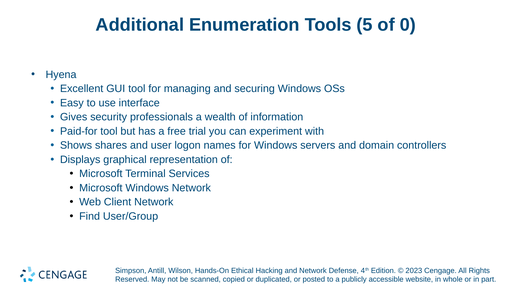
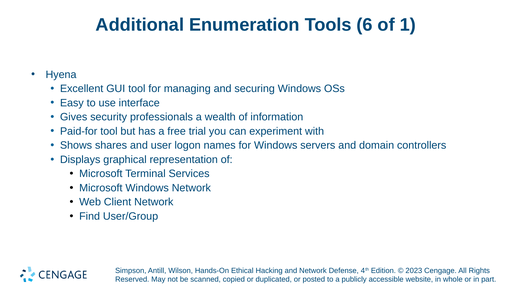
5: 5 -> 6 (365, 25)
0: 0 -> 1 (408, 25)
